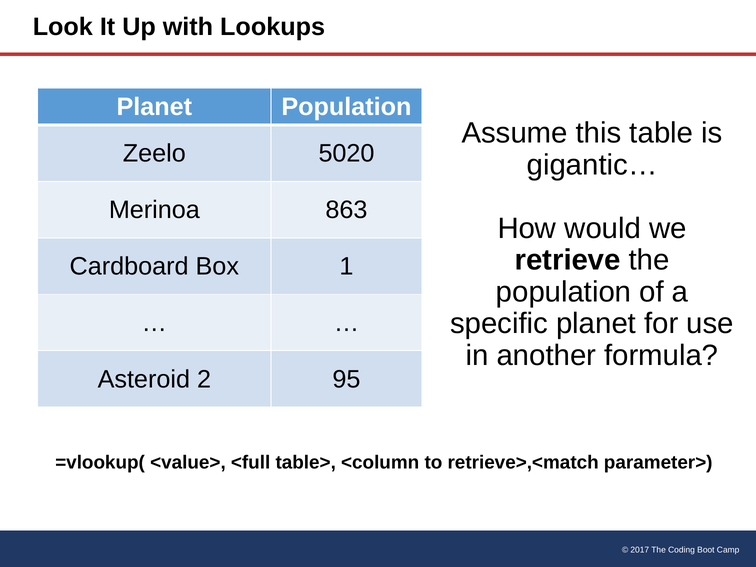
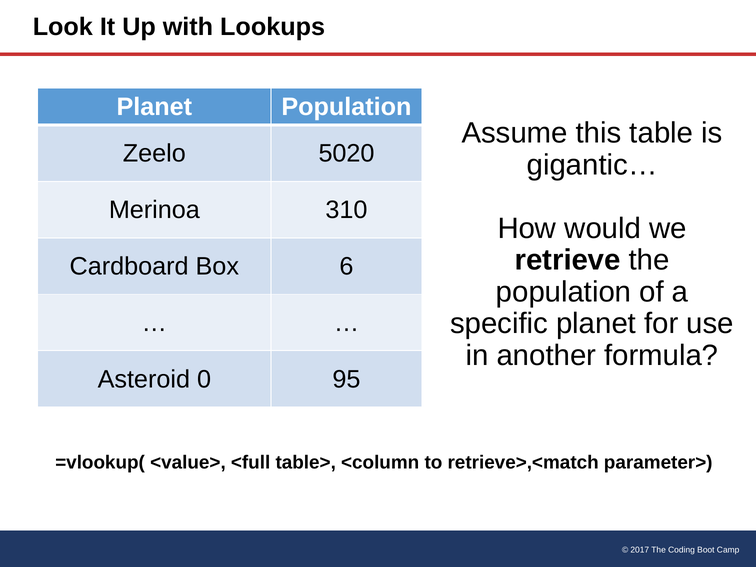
863: 863 -> 310 (347, 210)
1: 1 -> 6 (346, 266)
2: 2 -> 0 (204, 379)
